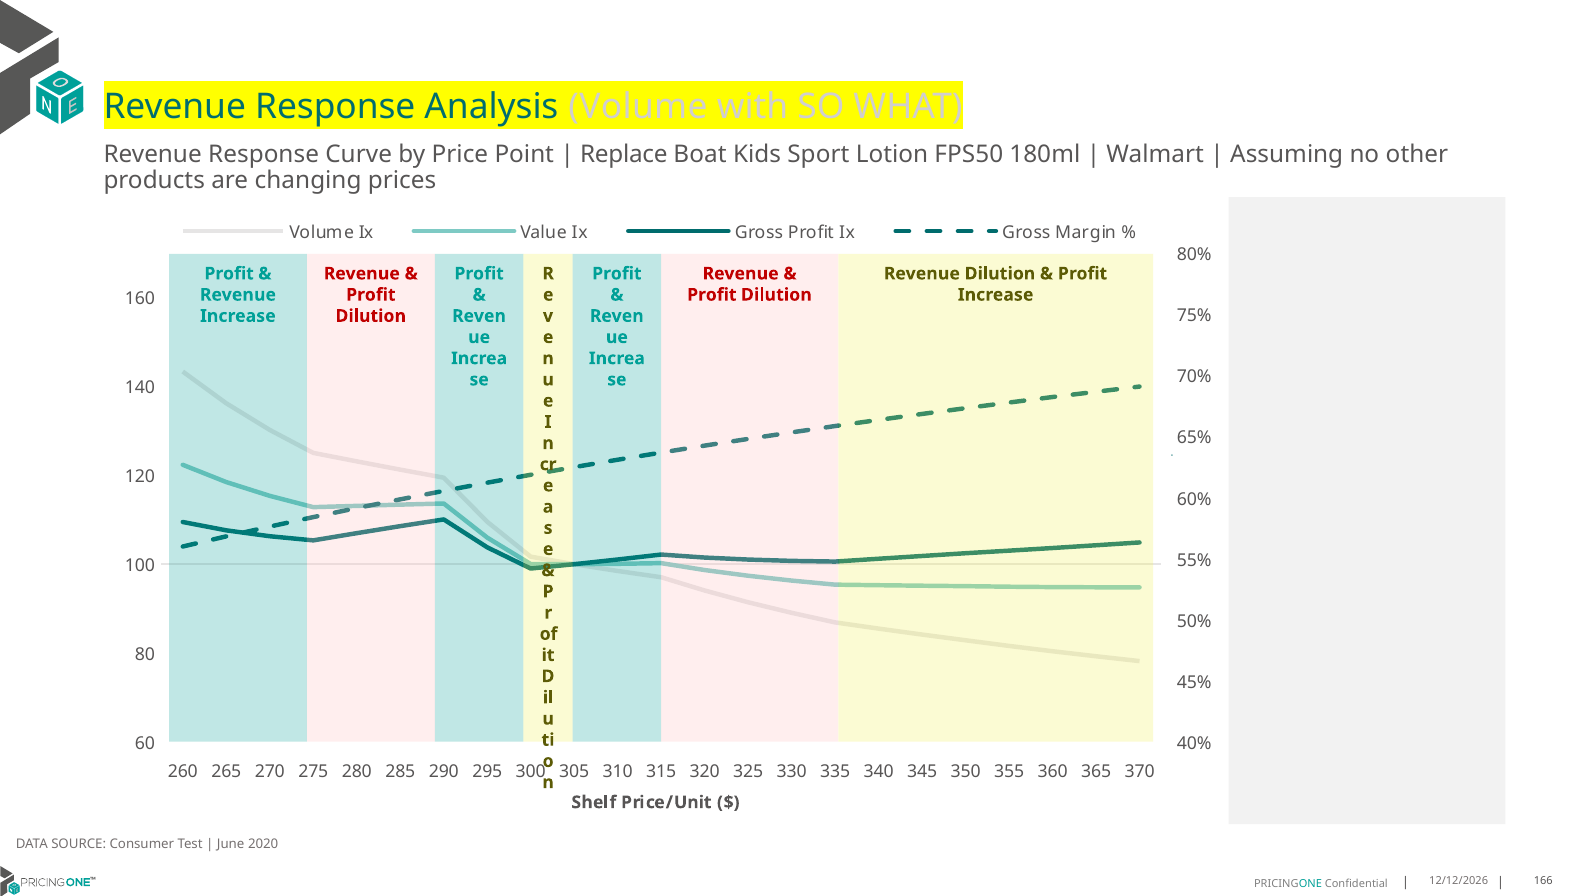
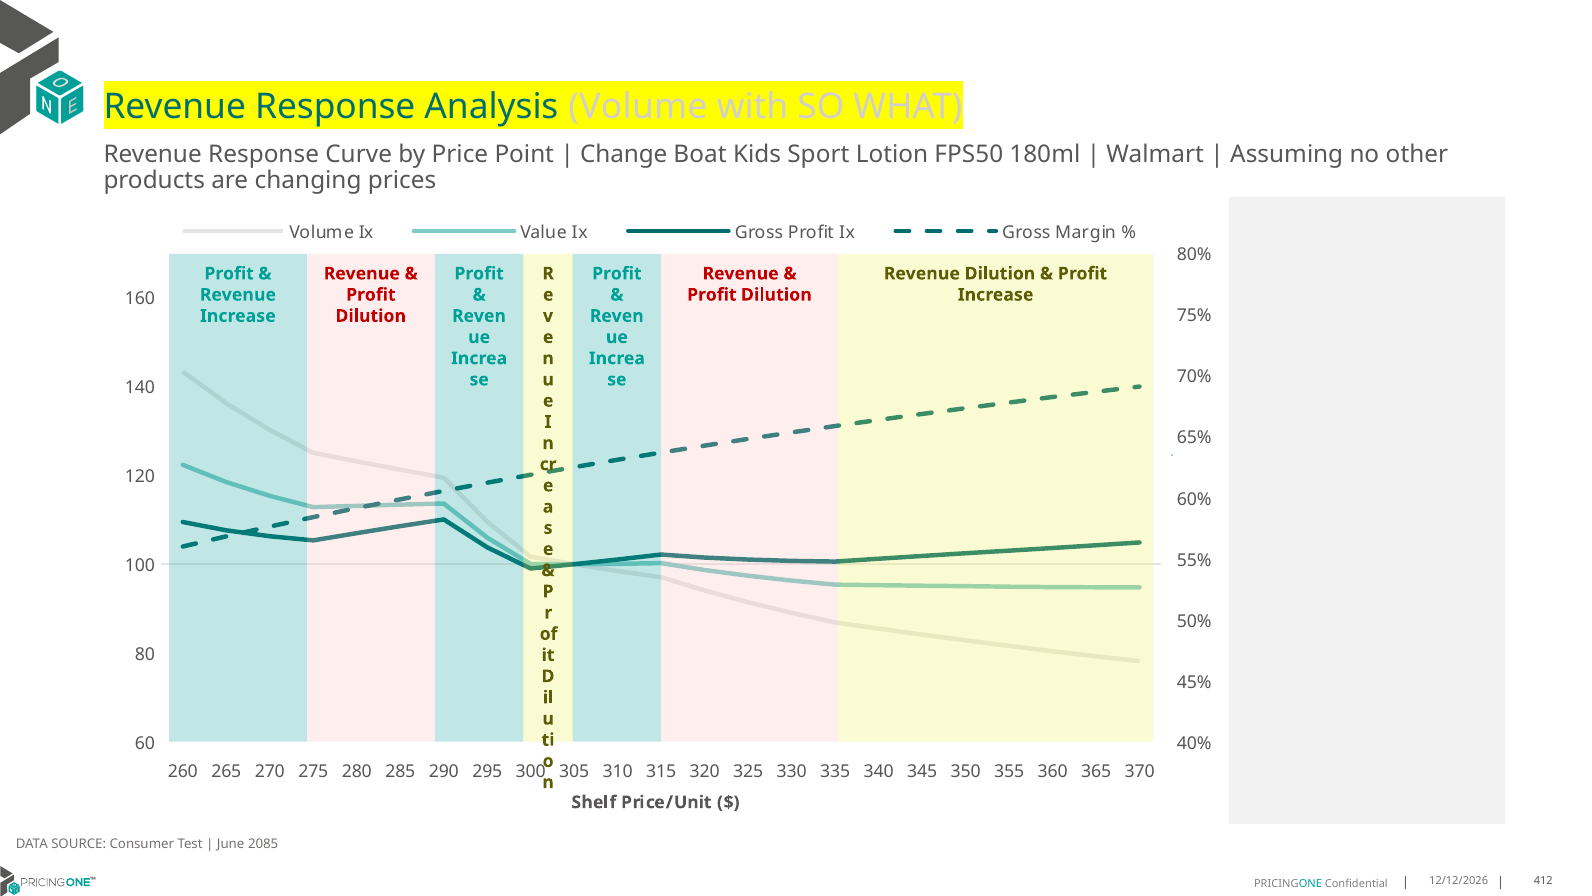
Replace: Replace -> Change (624, 154)
2020: 2020 -> 2085 (263, 843)
166: 166 -> 412 (1543, 880)
